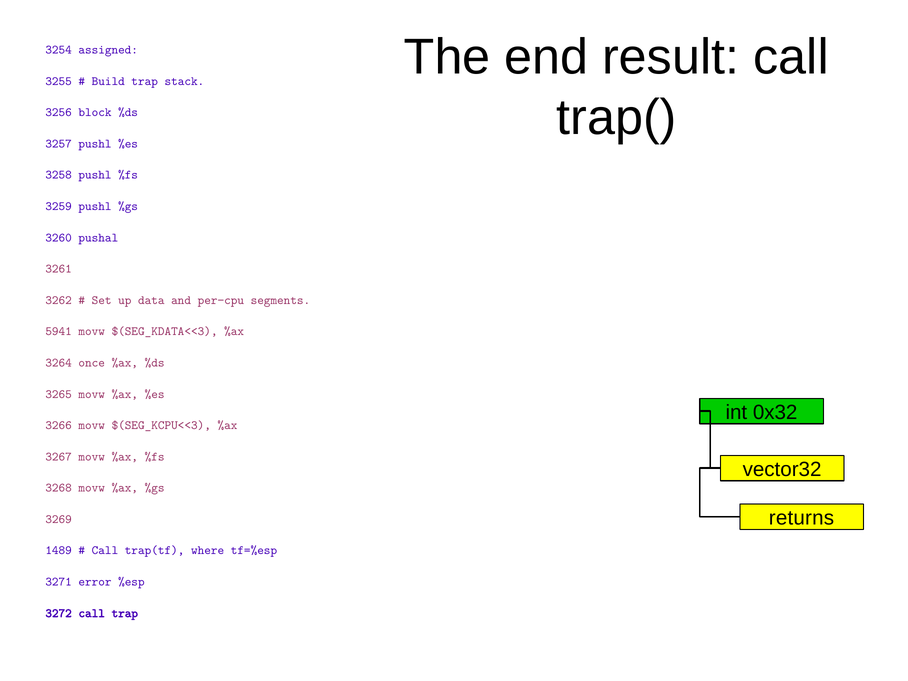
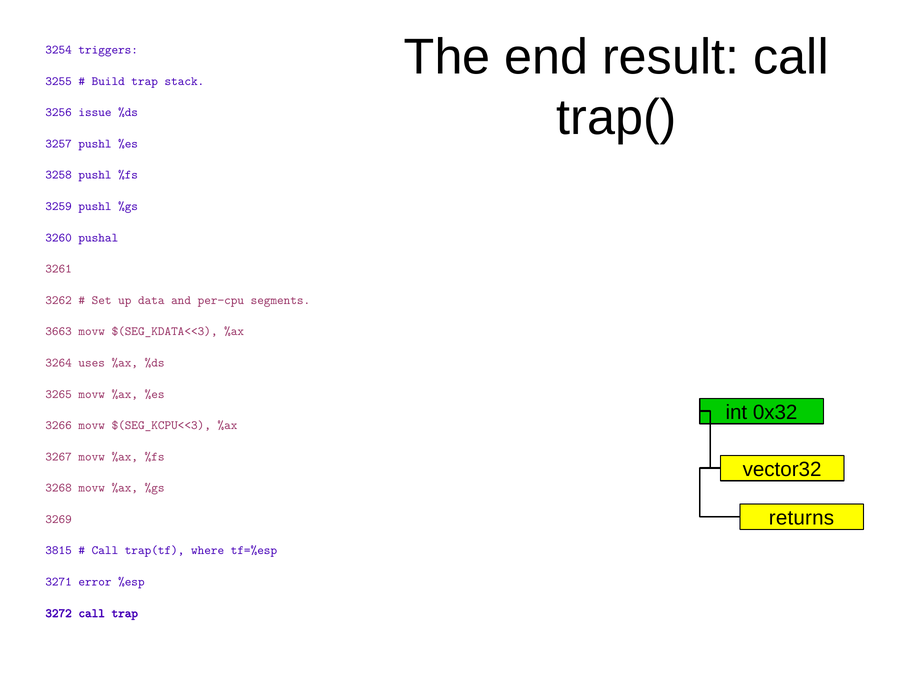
assigned: assigned -> triggers (108, 50)
block: block -> issue (95, 112)
5941: 5941 -> 3663 (59, 331)
once: once -> uses (92, 363)
1489: 1489 -> 3815 (59, 550)
